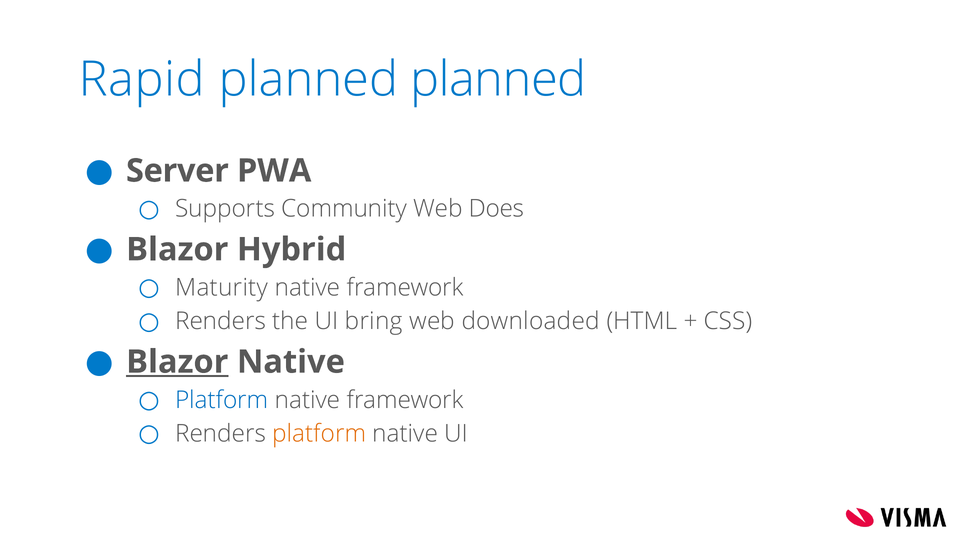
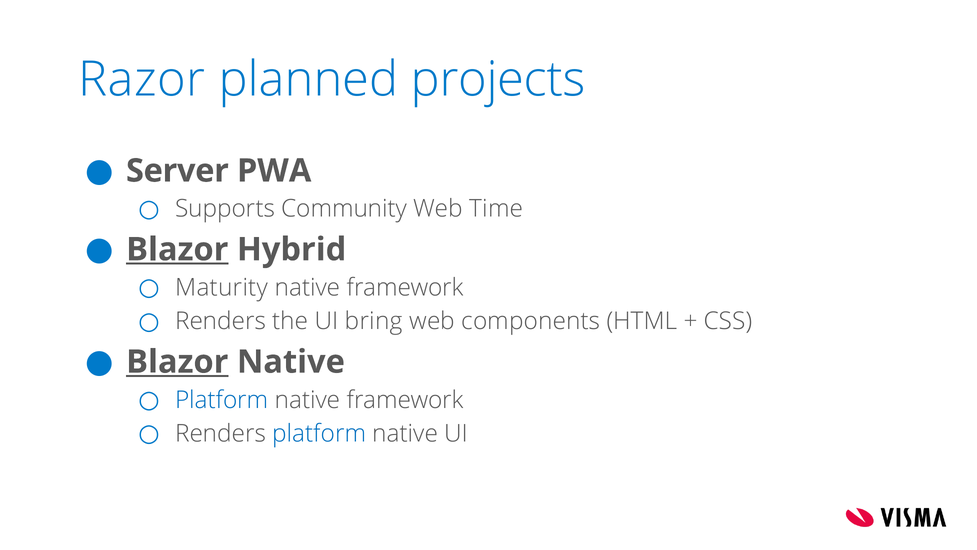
Rapid: Rapid -> Razor (142, 80)
planned planned: planned -> projects (498, 80)
Does: Does -> Time (496, 209)
Blazor underline: none -> present (177, 249)
downloaded: downloaded -> components (531, 321)
platform colour: orange -> blue (319, 433)
